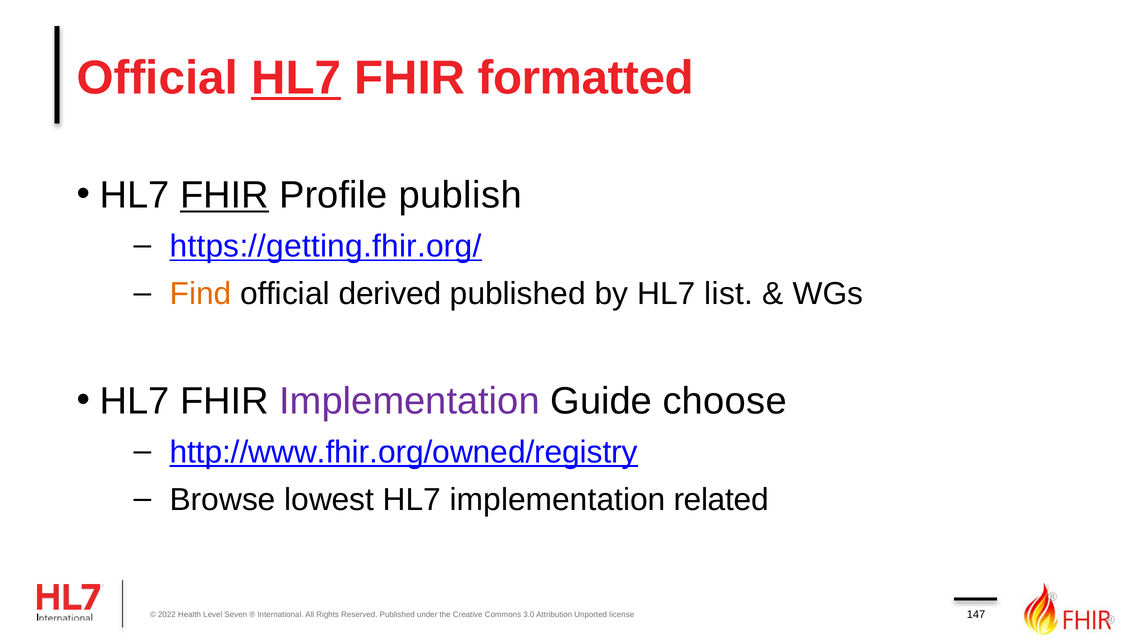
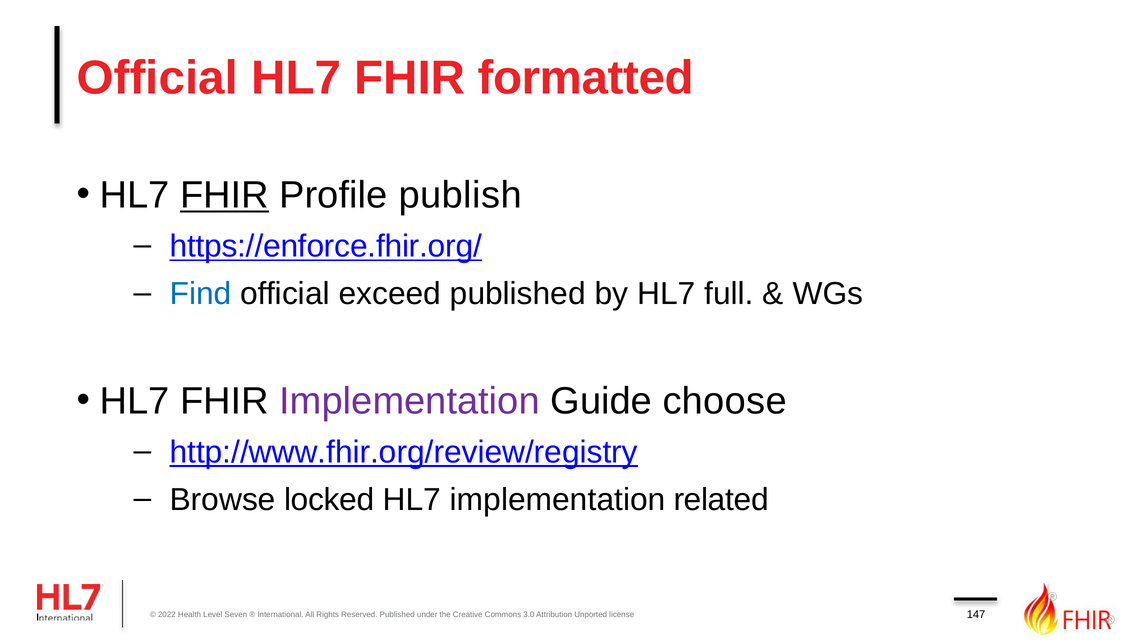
HL7 underline: present -> none (296, 78)
https://getting.fhir.org/: https://getting.fhir.org/ -> https://enforce.fhir.org/ (326, 246)
Find colour: orange -> blue (201, 294)
derived: derived -> exceed (390, 294)
list: list -> full (729, 294)
http://www.fhir.org/owned/registry: http://www.fhir.org/owned/registry -> http://www.fhir.org/review/registry (404, 452)
lowest: lowest -> locked (329, 500)
